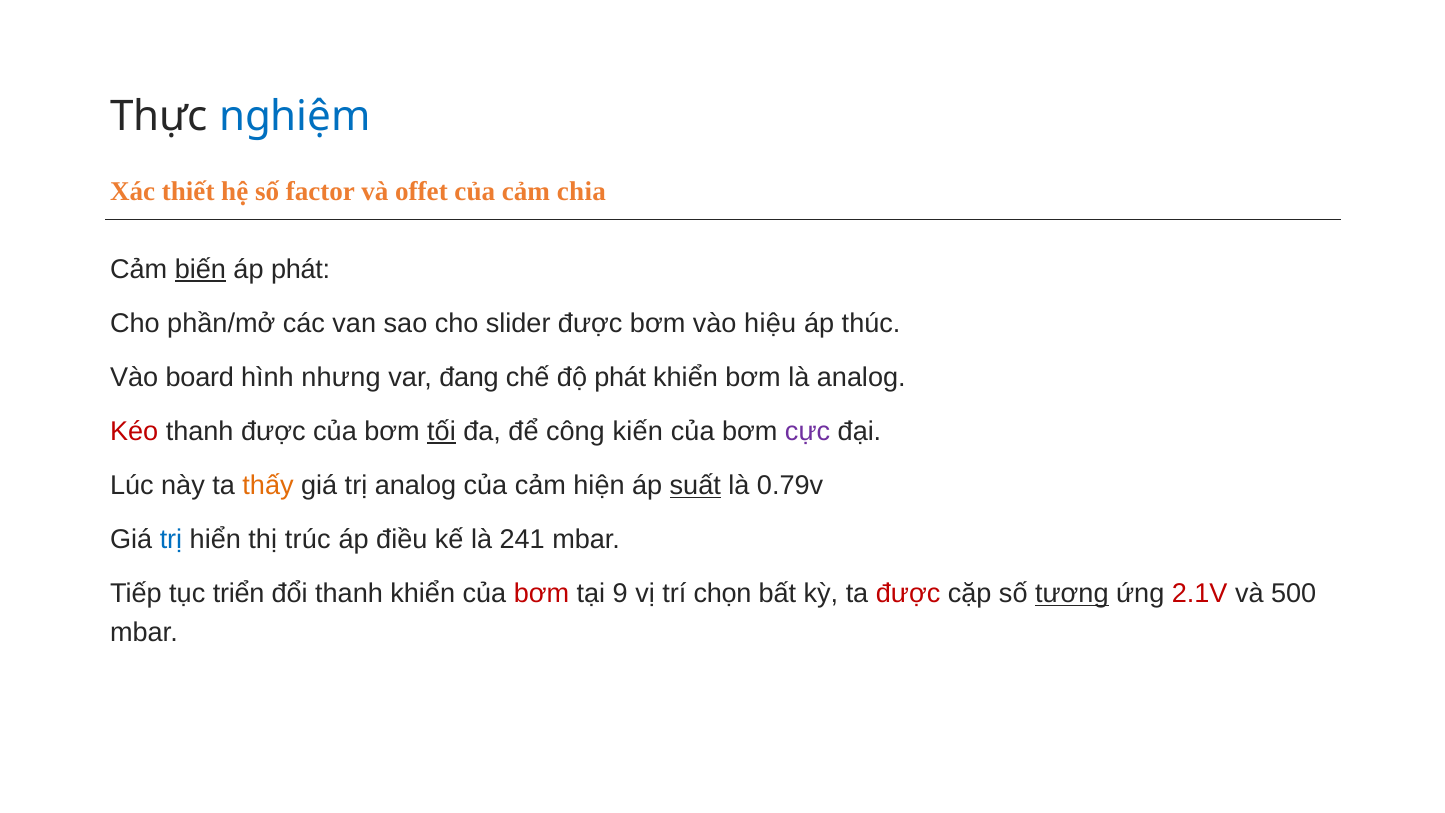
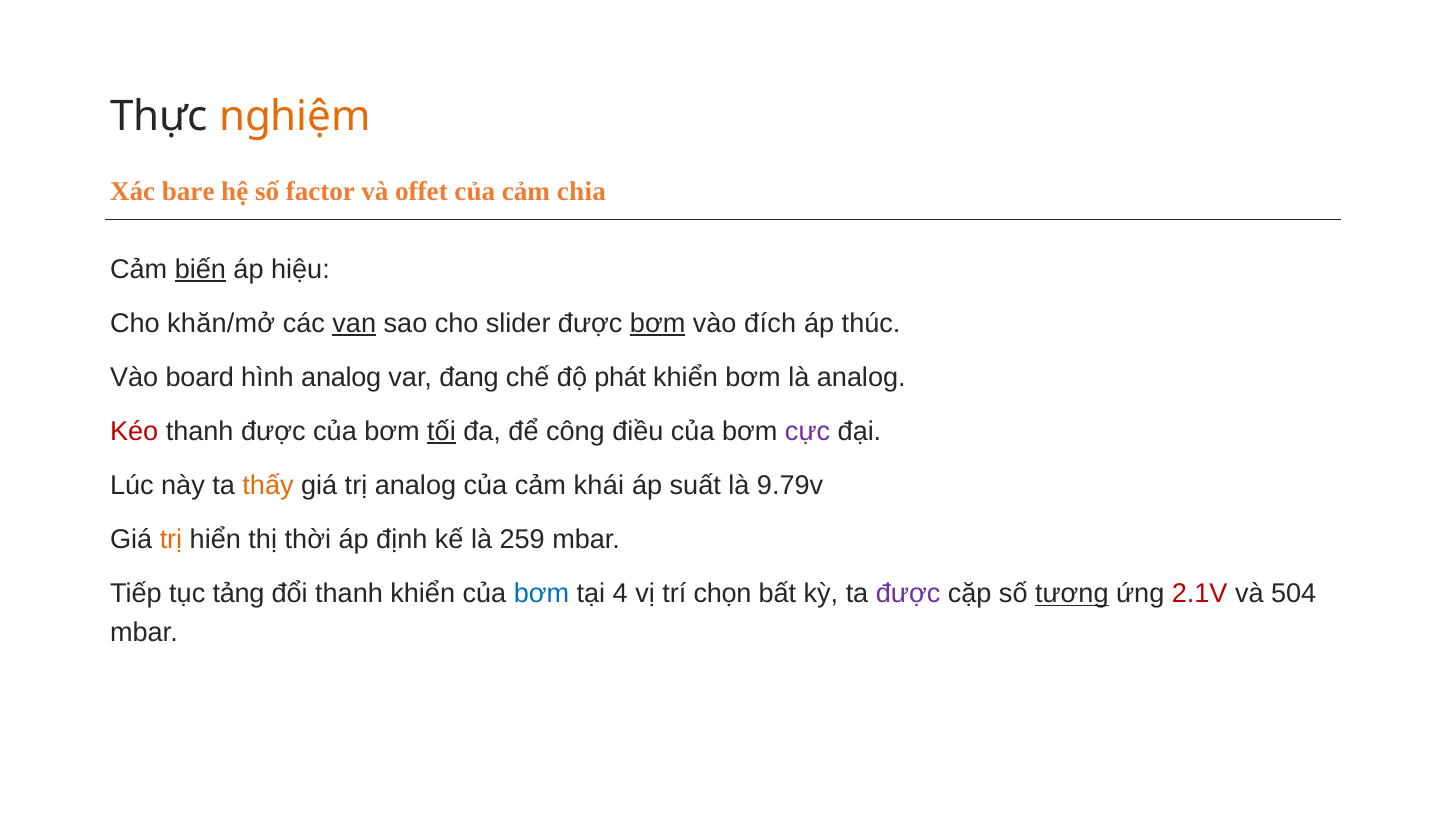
nghiệm colour: blue -> orange (295, 116)
thiết: thiết -> bare (188, 192)
áp phát: phát -> hiệu (300, 269)
phần/mở: phần/mở -> khăn/mở (221, 323)
van underline: none -> present (354, 323)
bơm underline: none -> present (658, 323)
hiệu: hiệu -> đích (770, 323)
hình nhưng: nhưng -> analog (341, 377)
kiến: kiến -> điều (638, 432)
hiện: hiện -> khái (599, 486)
suất underline: present -> none (695, 486)
0.79v: 0.79v -> 9.79v (790, 486)
trị colour: blue -> orange (171, 540)
trúc: trúc -> thời (308, 540)
điều: điều -> định (402, 540)
241: 241 -> 259 (522, 540)
triển: triển -> tảng (239, 594)
bơm colour: red -> blue (541, 594)
9: 9 -> 4 (620, 594)
được colour: red -> purple (908, 594)
500: 500 -> 504 (1294, 594)
